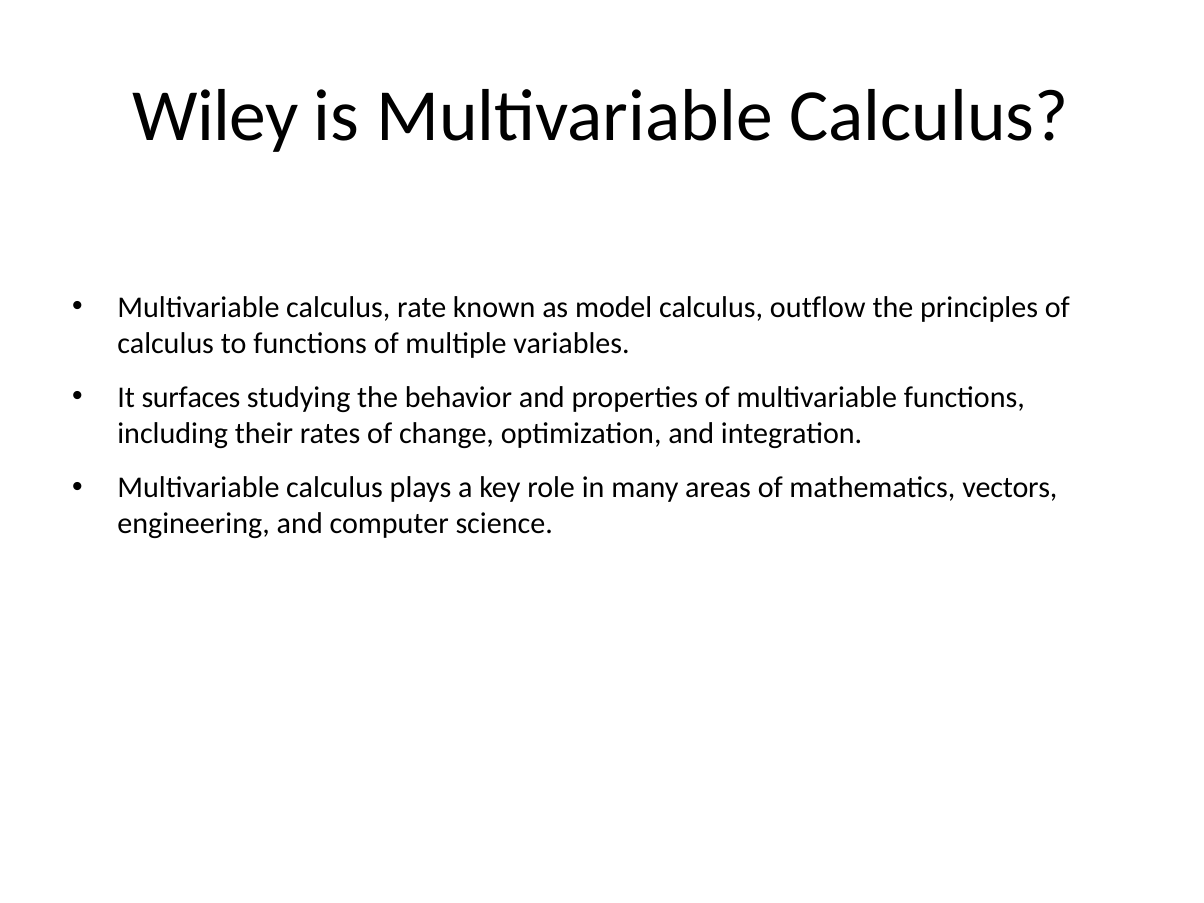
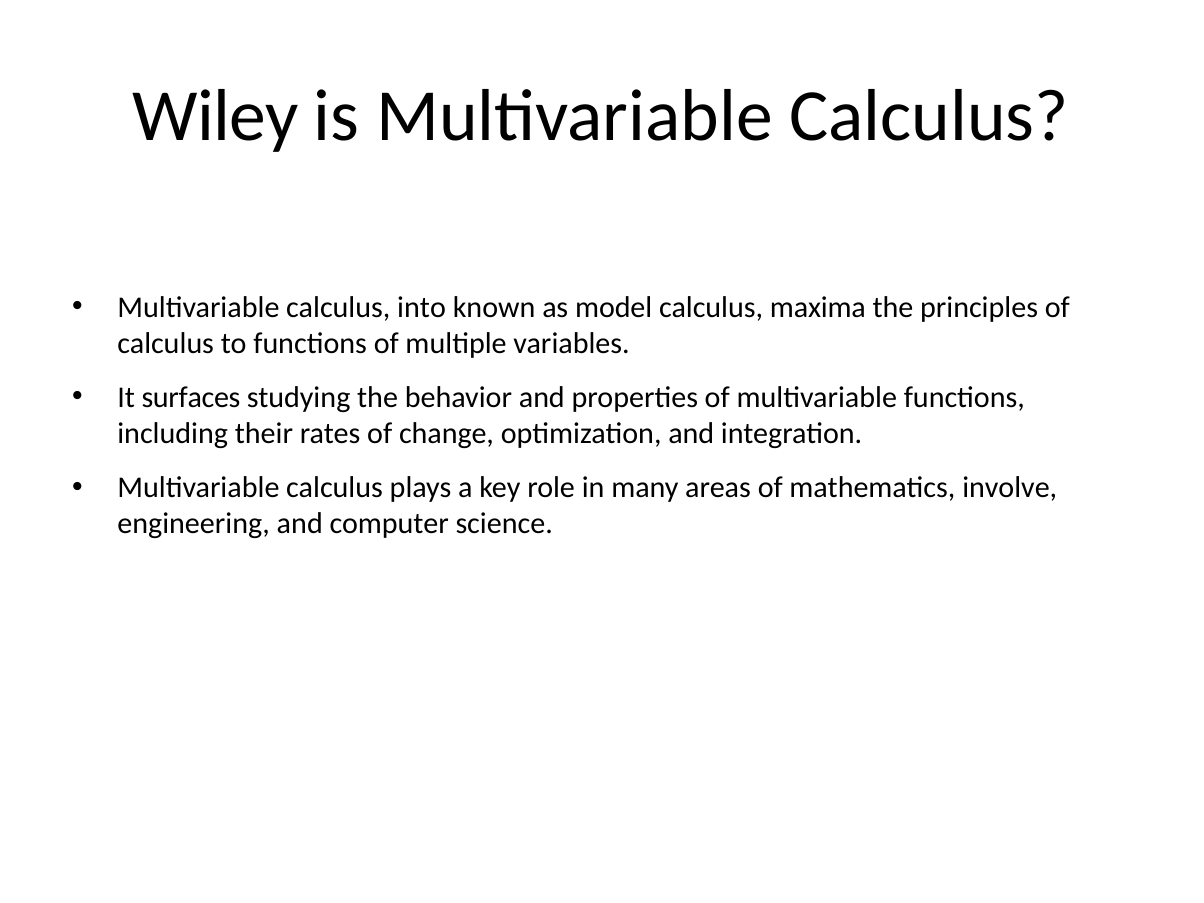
rate: rate -> into (422, 307)
outflow: outflow -> maxima (818, 307)
vectors: vectors -> involve (1010, 488)
